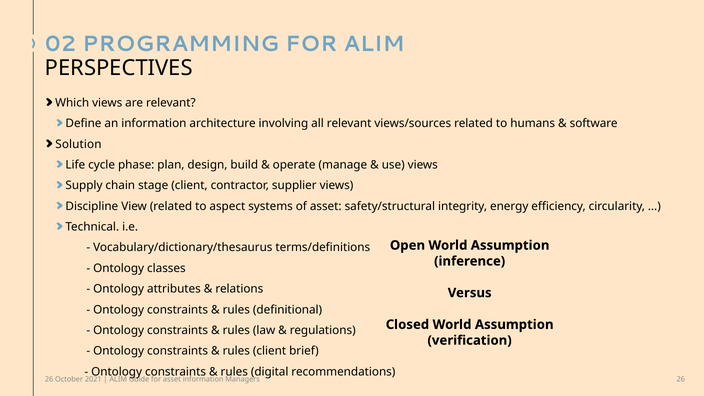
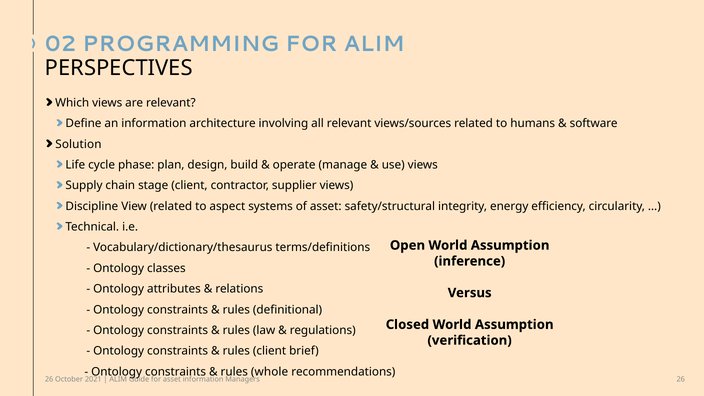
digital: digital -> whole (270, 372)
